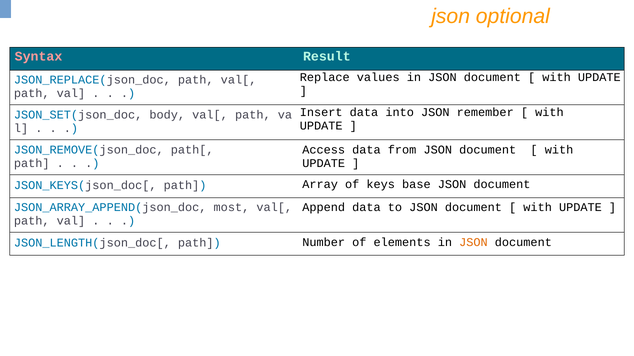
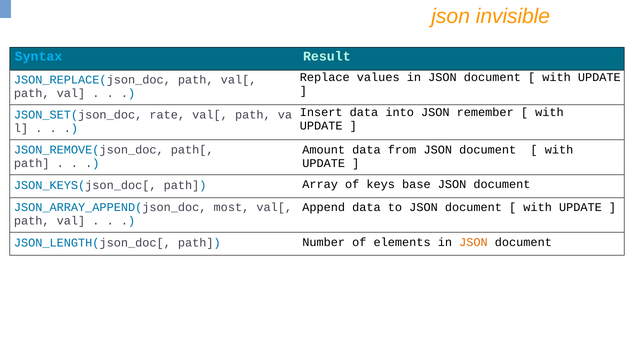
optional: optional -> invisible (513, 17)
Syntax colour: pink -> light blue (39, 56)
body: body -> rate (167, 115)
Access: Access -> Amount (324, 150)
